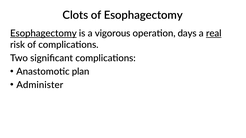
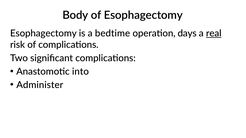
Clots: Clots -> Body (75, 15)
Esophagectomy underline: present -> none (43, 33)
vigorous: vigorous -> bedtime (113, 33)
plan: plan -> into (80, 72)
